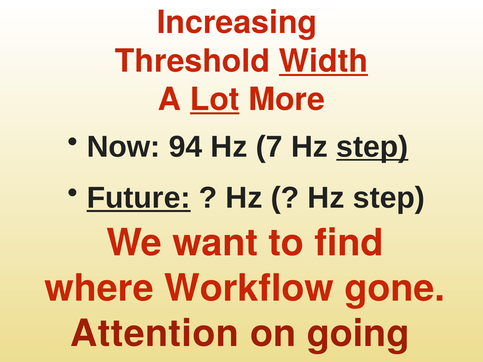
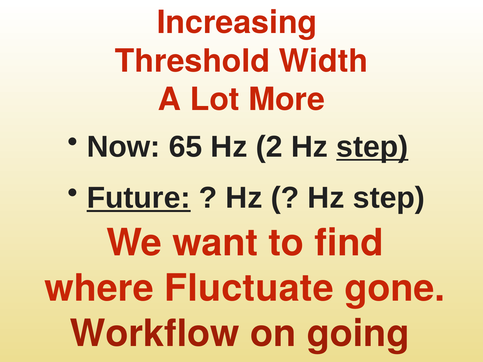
Width underline: present -> none (323, 61)
Lot underline: present -> none (215, 100)
94: 94 -> 65 (185, 147)
7: 7 -> 2 (269, 147)
Workflow: Workflow -> Fluctuate (249, 289)
Attention: Attention -> Workflow (155, 334)
